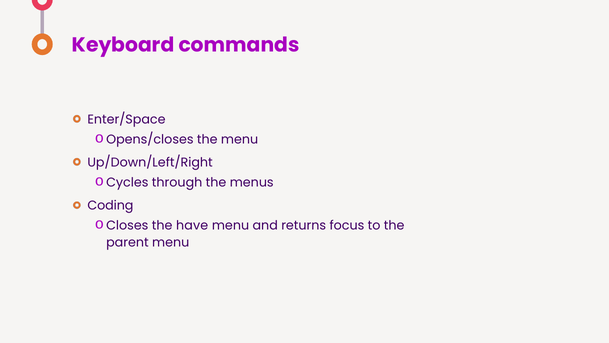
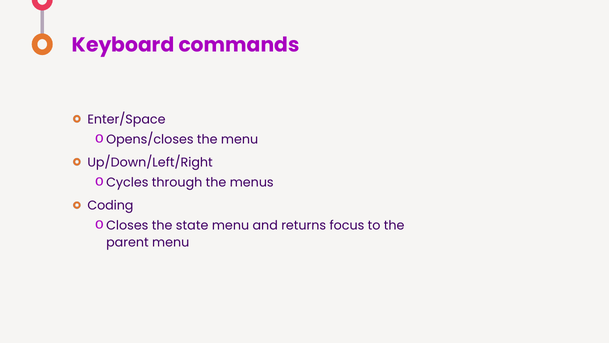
have: have -> state (192, 225)
